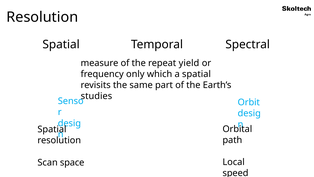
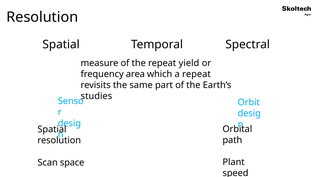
only: only -> area (135, 74)
a spatial: spatial -> repeat (196, 74)
Local: Local -> Plant (234, 162)
